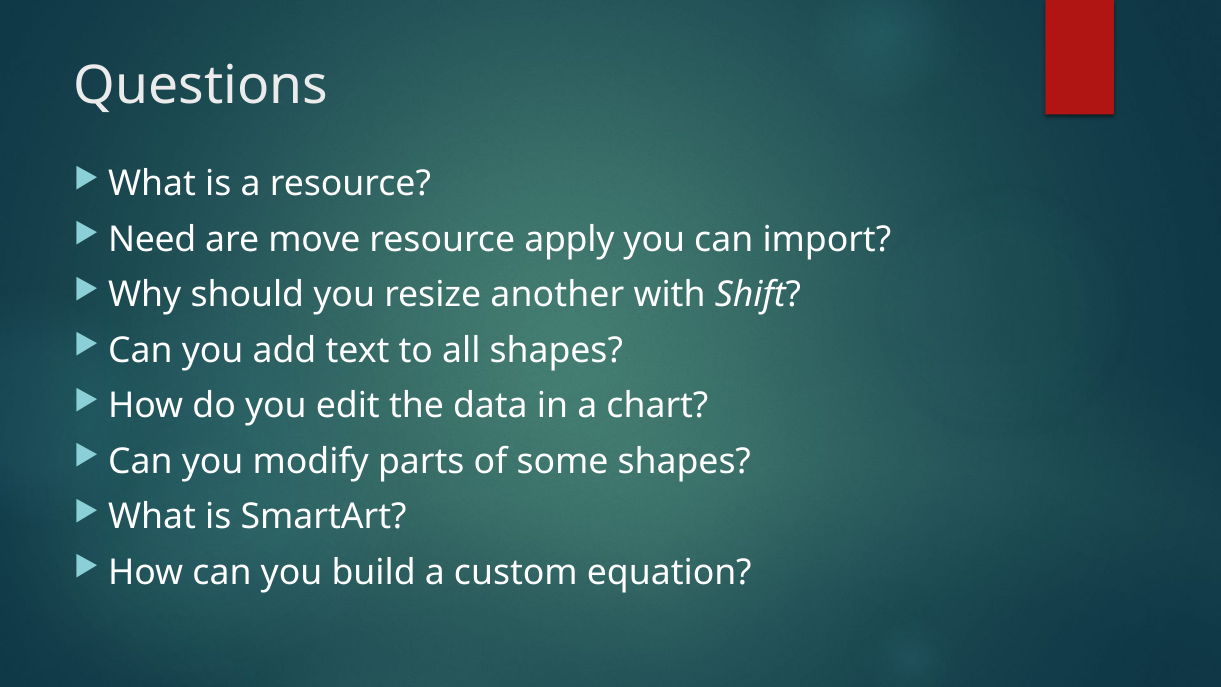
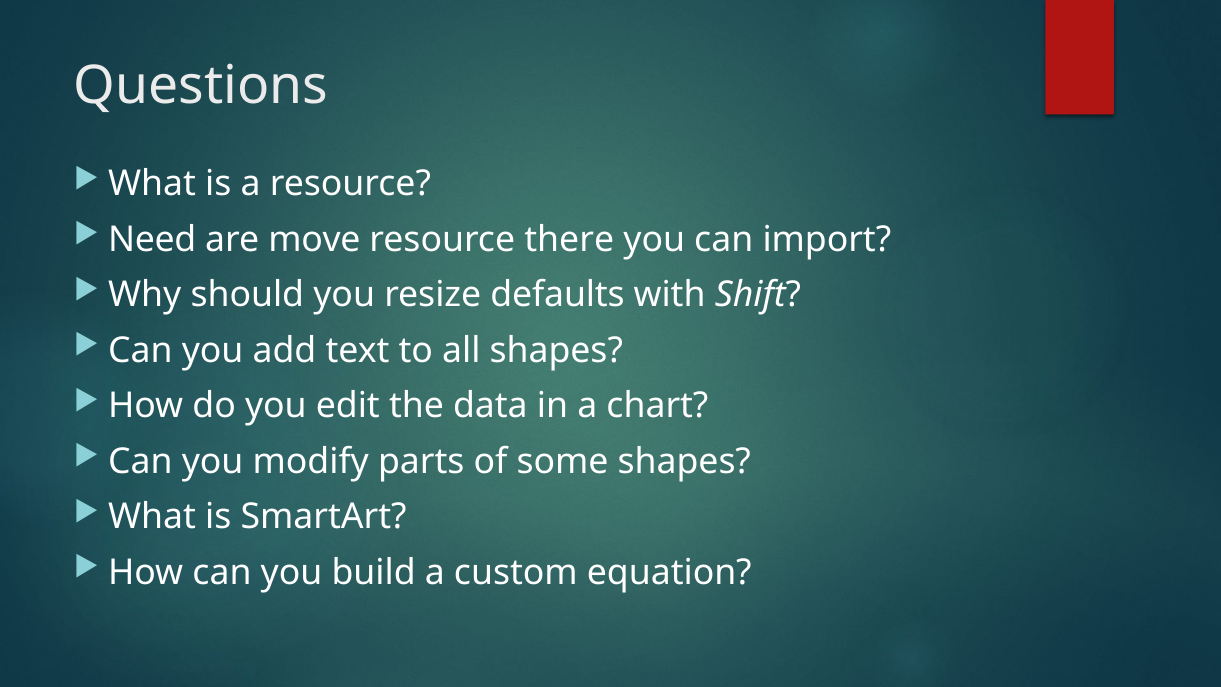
apply: apply -> there (569, 239)
another: another -> defaults (558, 295)
